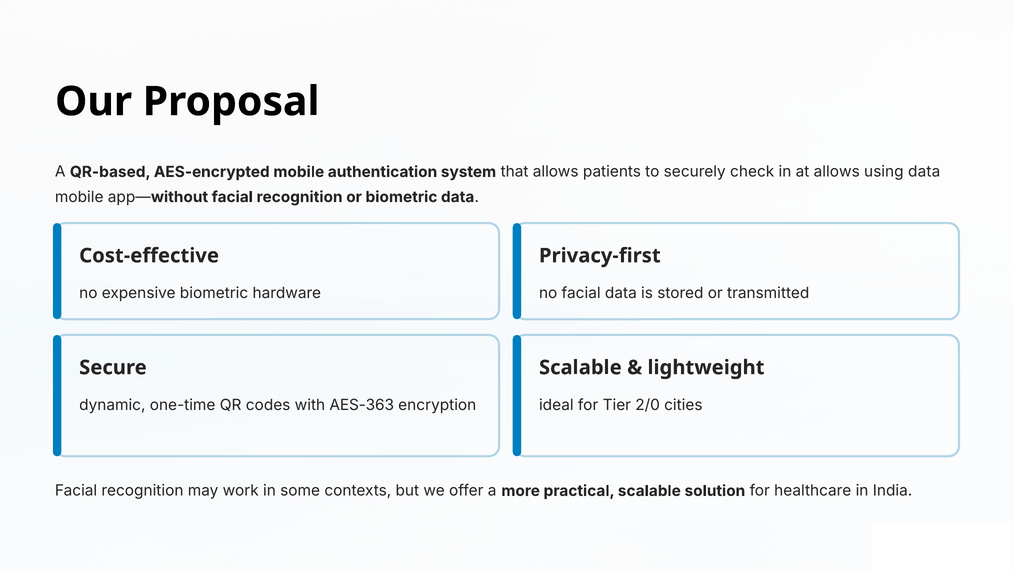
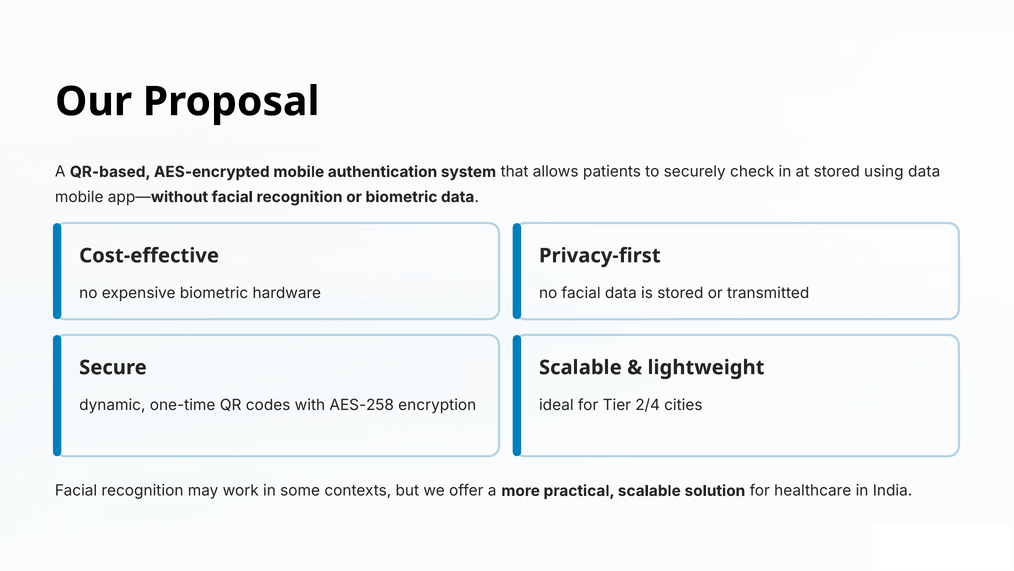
at allows: allows -> stored (837, 172)
AES-363: AES-363 -> AES-258 (362, 405)
2/0: 2/0 -> 2/4 (648, 405)
